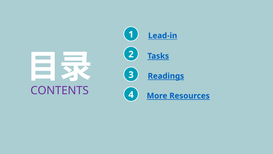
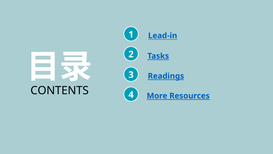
CONTENTS colour: purple -> black (60, 90)
